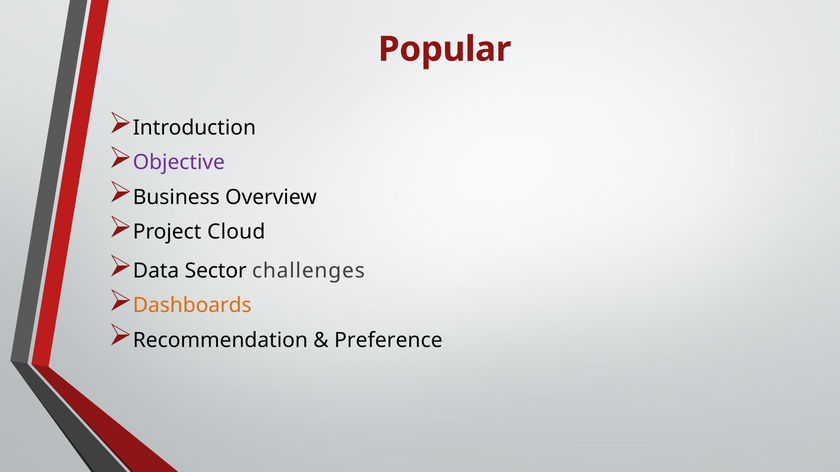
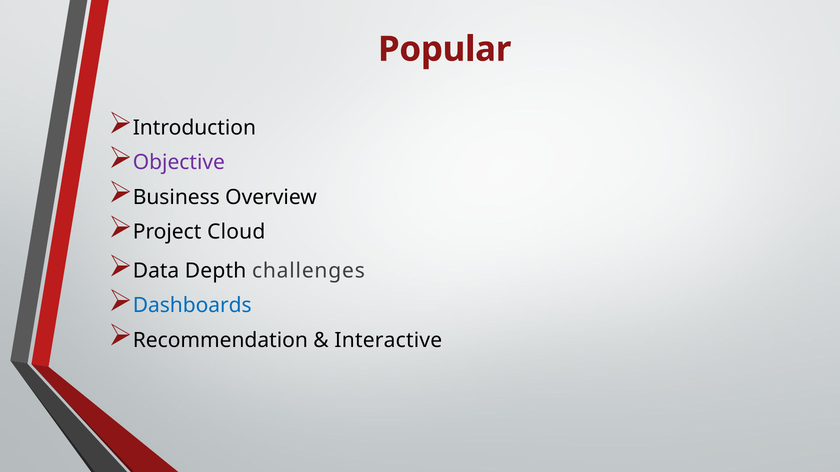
Sector: Sector -> Depth (216, 271)
Dashboards colour: orange -> blue (192, 306)
Preference: Preference -> Interactive (388, 340)
